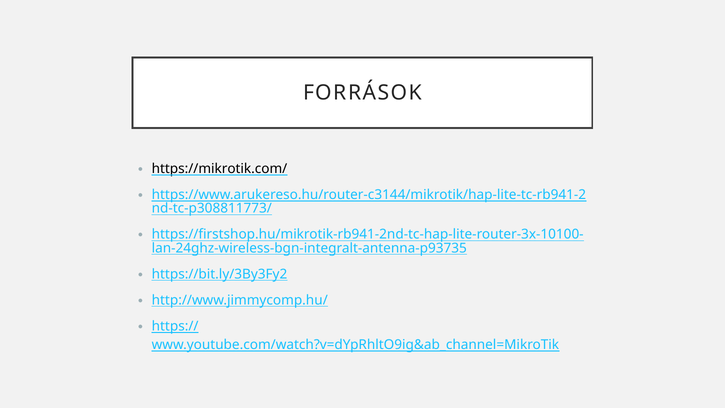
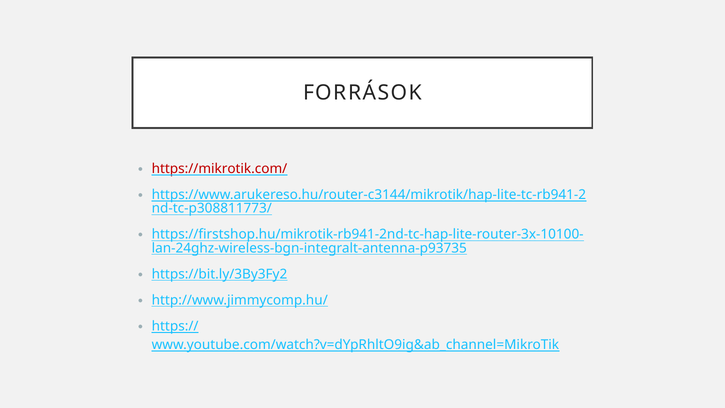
https://mikrotik.com/ colour: black -> red (220, 169)
